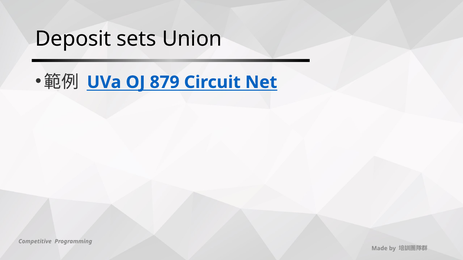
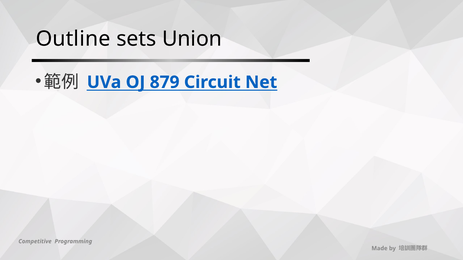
Deposit: Deposit -> Outline (73, 39)
